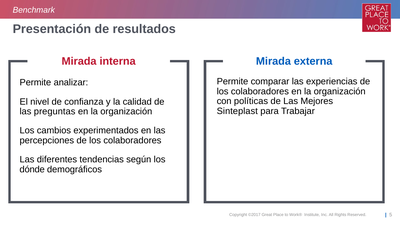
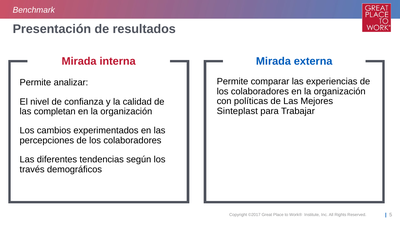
preguntas: preguntas -> completan (55, 112)
dónde: dónde -> través (32, 169)
